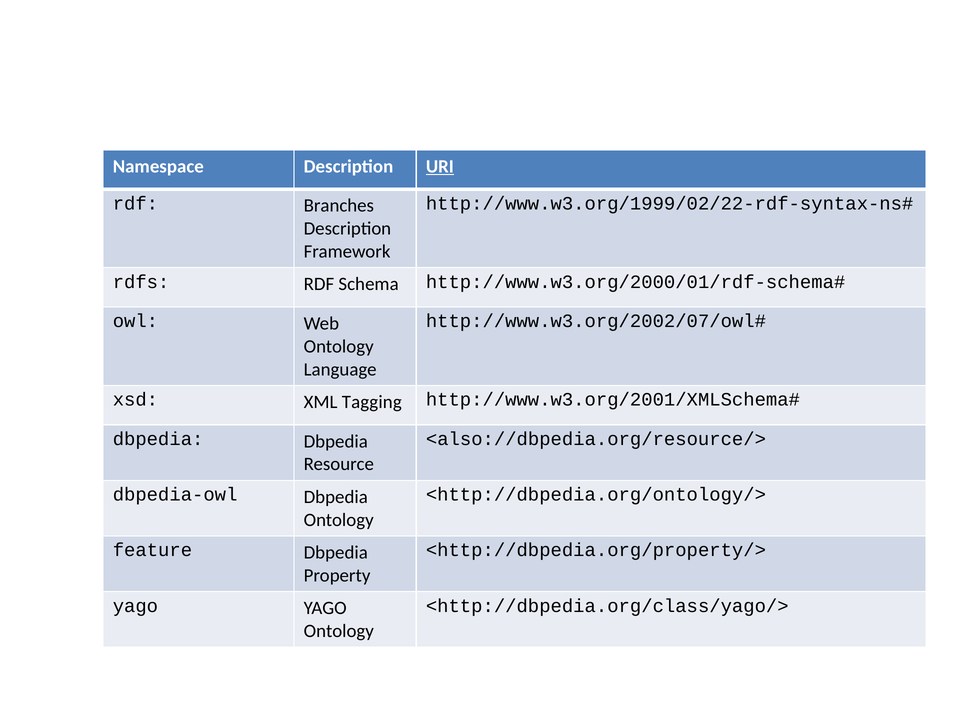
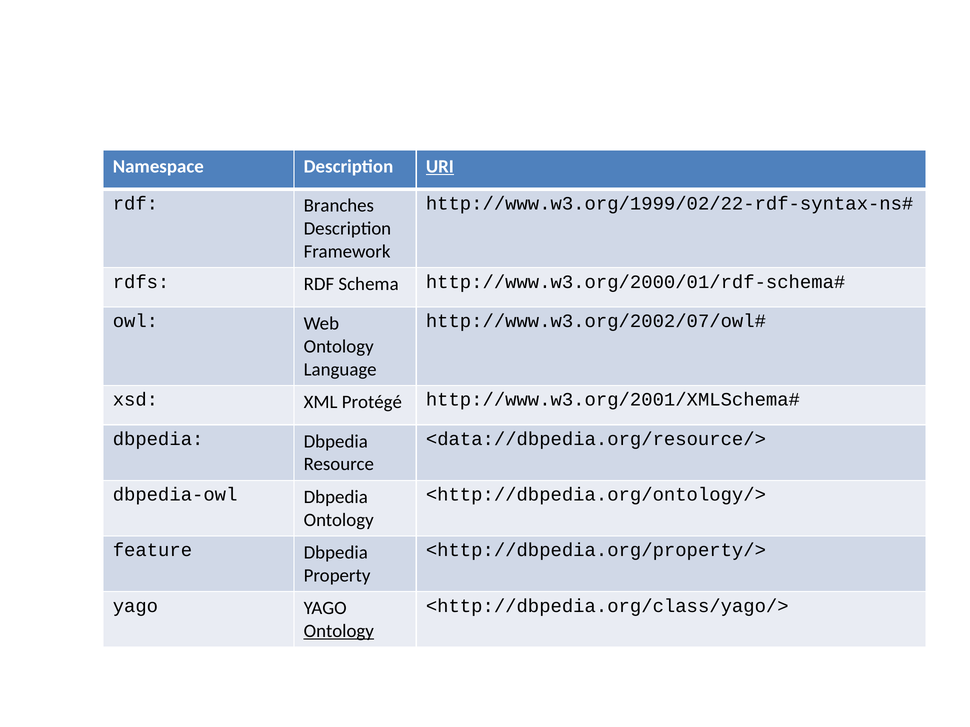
Tagging: Tagging -> Protégé (372, 402)
<also://dbpedia.org/resource/>: <also://dbpedia.org/resource/> -> <data://dbpedia.org/resource/> (596, 439)
Ontology underline: none -> present (339, 631)
